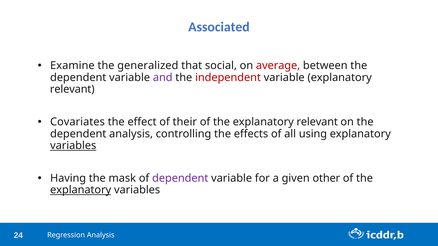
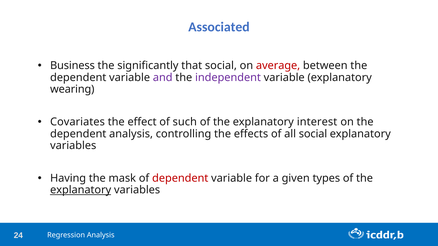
Examine: Examine -> Business (72, 66)
generalized: generalized -> significantly (148, 66)
independent colour: red -> purple (228, 78)
relevant: relevant -> wearing (72, 89)
their: their -> such (185, 122)
the explanatory relevant: relevant -> interest (317, 122)
all using: using -> social (313, 134)
variables underline: present -> none (73, 146)
dependent colour: purple -> red (180, 179)
other: other -> types (326, 179)
